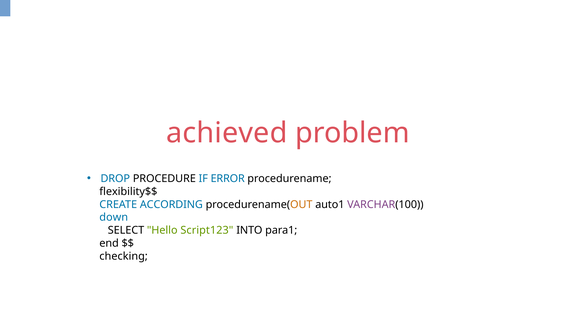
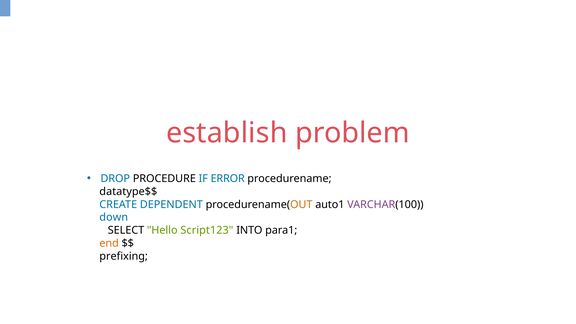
achieved: achieved -> establish (227, 133)
flexibility$$: flexibility$$ -> datatype$$ (128, 191)
ACCORDING: ACCORDING -> DEPENDENT (171, 204)
end colour: black -> orange (109, 243)
checking: checking -> prefixing (124, 256)
